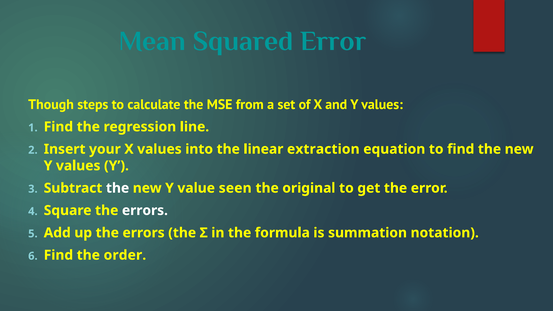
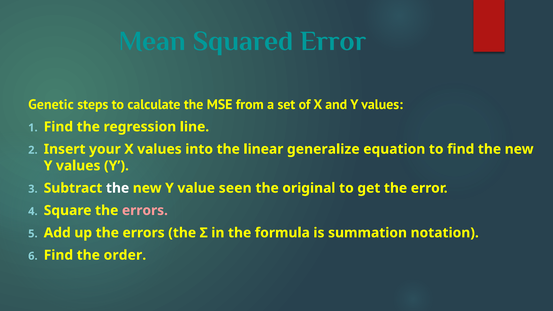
Though: Though -> Genetic (51, 104)
extraction: extraction -> generalize (323, 149)
errors colour: white -> pink (145, 210)
